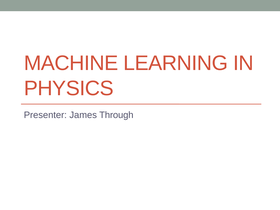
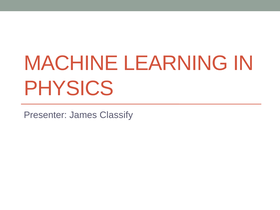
Through: Through -> Classify (116, 115)
